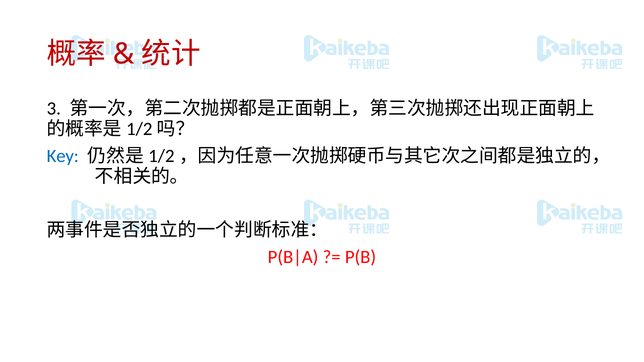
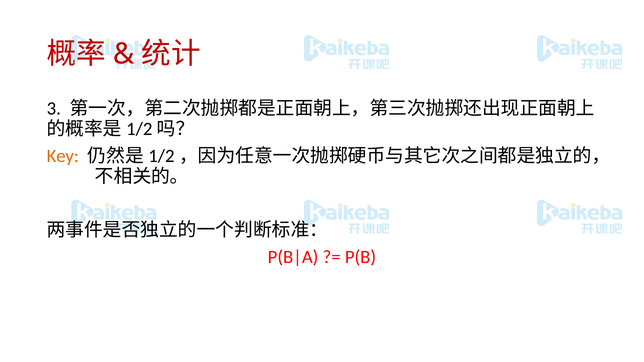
Key colour: blue -> orange (63, 156)
